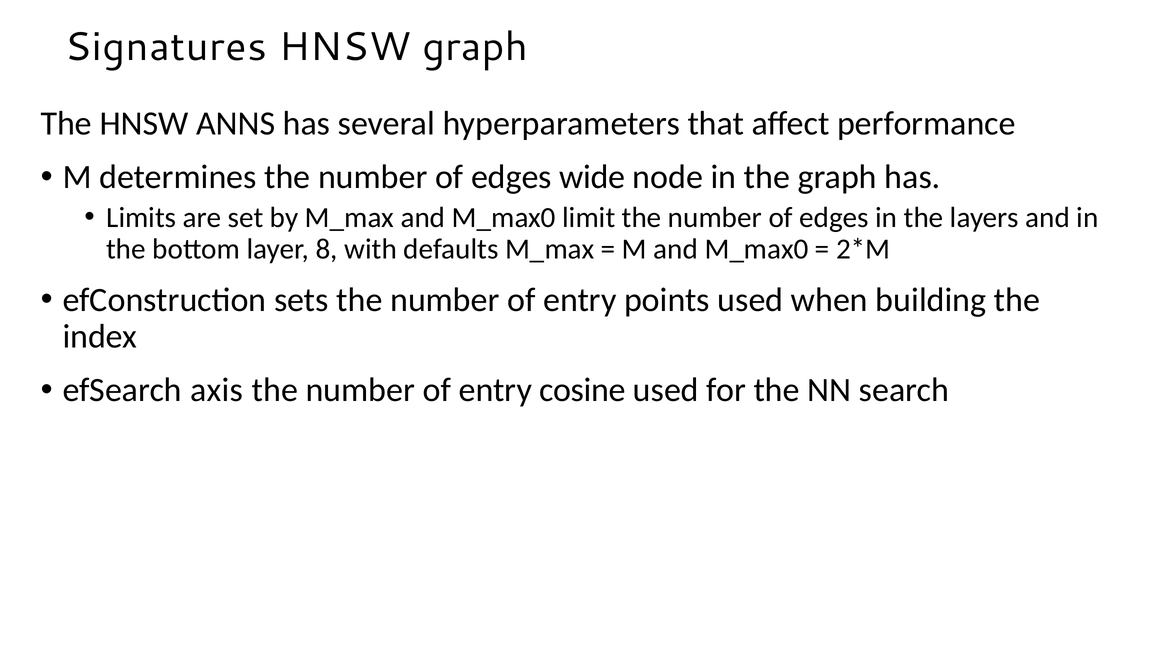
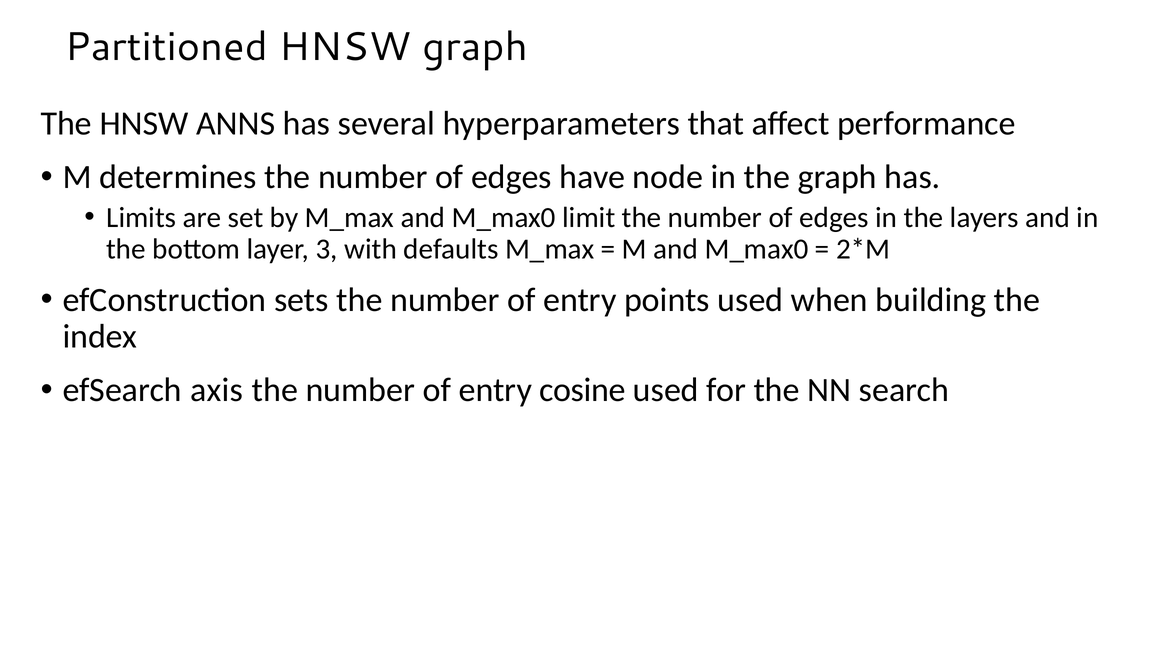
Signatures: Signatures -> Partitioned (166, 47)
wide: wide -> have (592, 177)
8: 8 -> 3 (327, 249)
